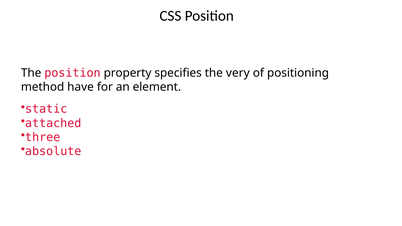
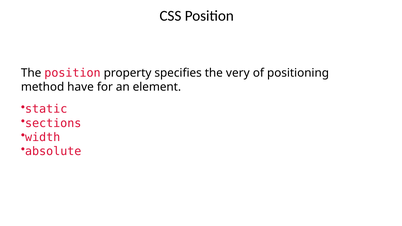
attached: attached -> sections (53, 123)
three: three -> width (43, 137)
